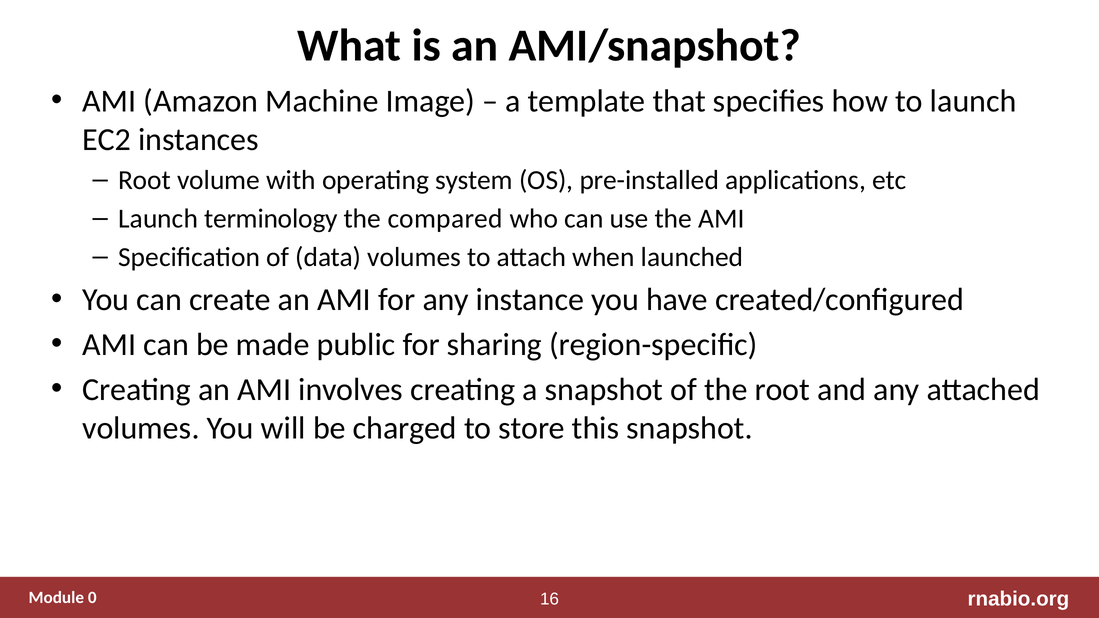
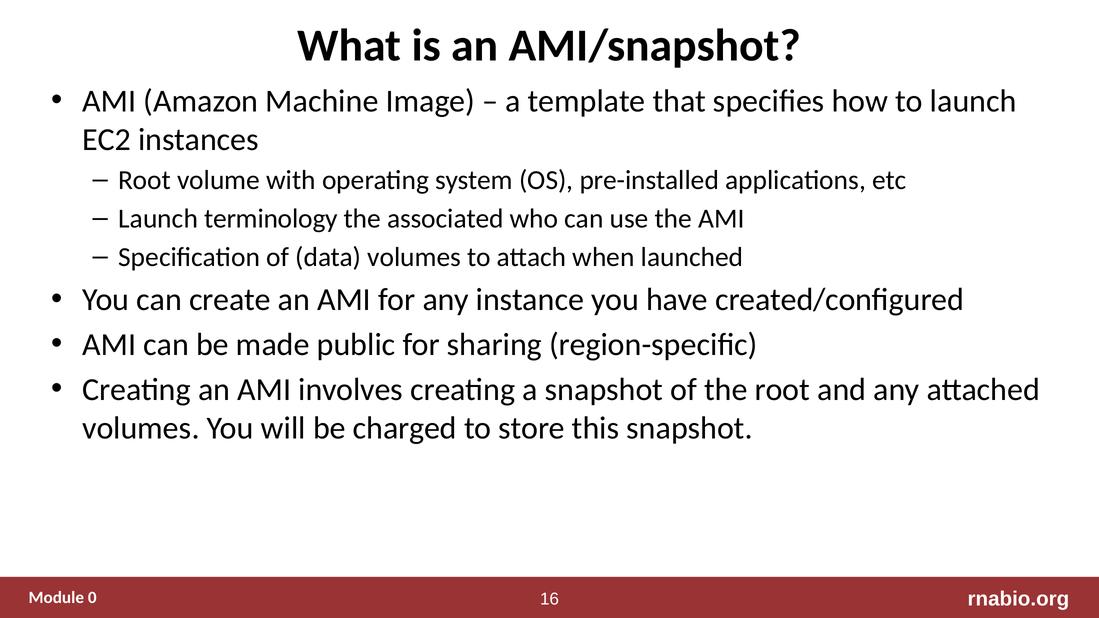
compared: compared -> associated (445, 219)
